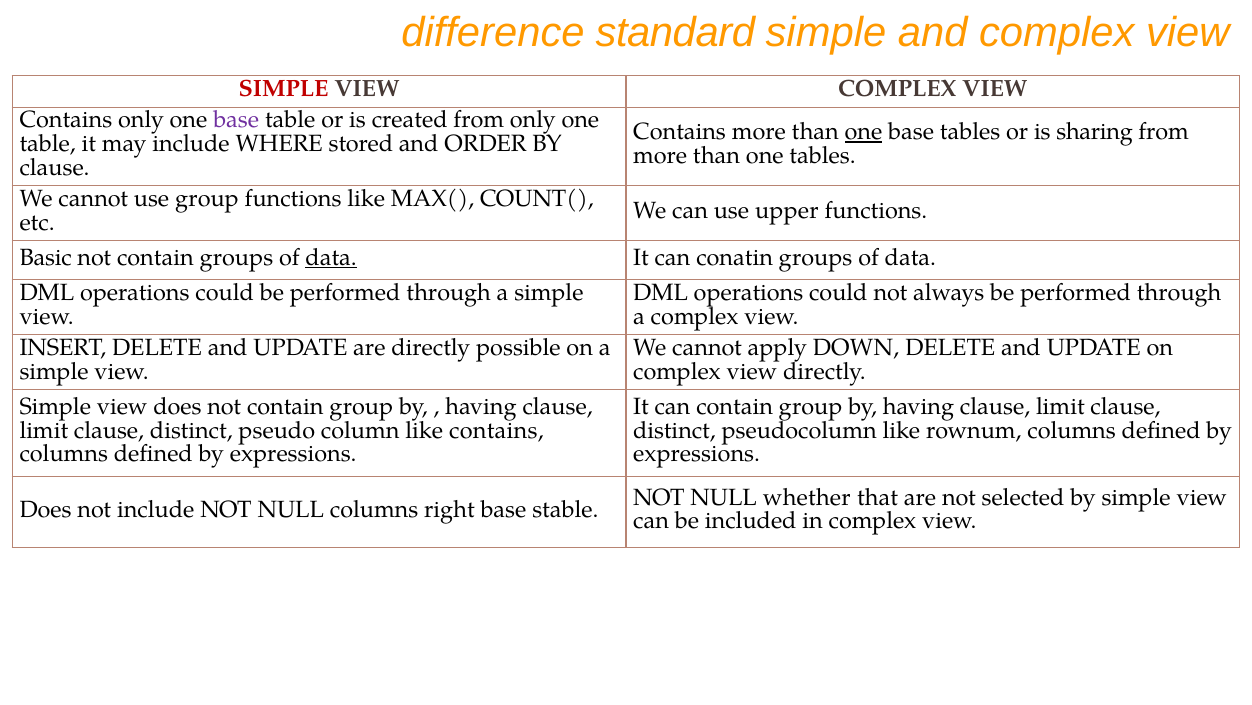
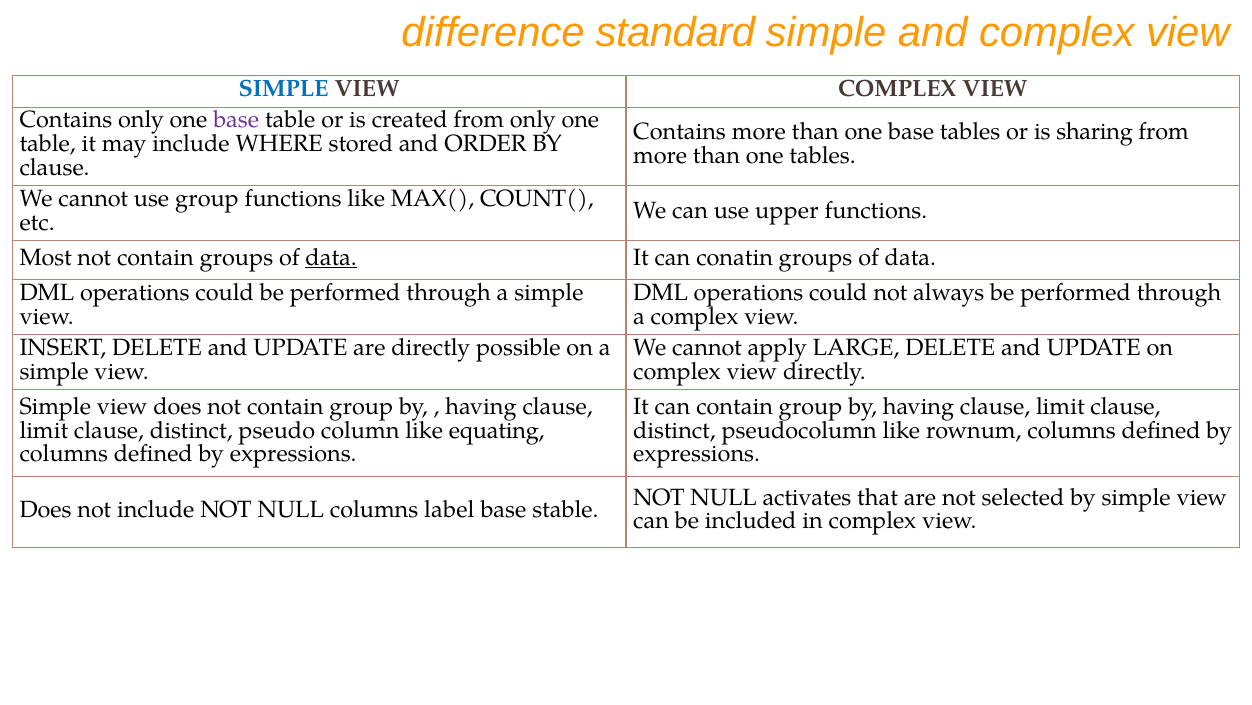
SIMPLE colour: red -> blue (284, 89)
one underline: present -> none (864, 132)
Basic: Basic -> Most (46, 257)
DOWN: DOWN -> LARGE (856, 347)
like contains: contains -> equating (497, 430)
whether: whether -> activates (807, 497)
right: right -> label (449, 509)
